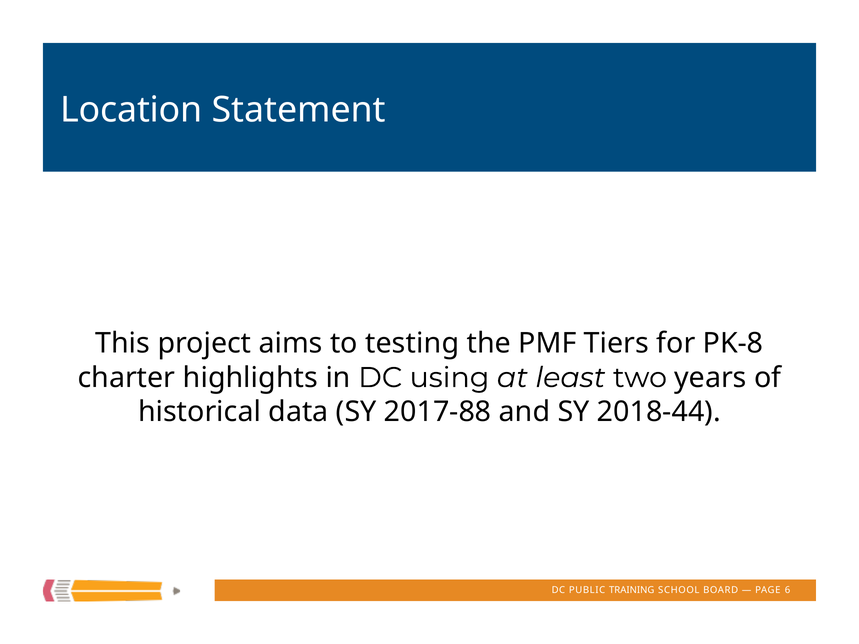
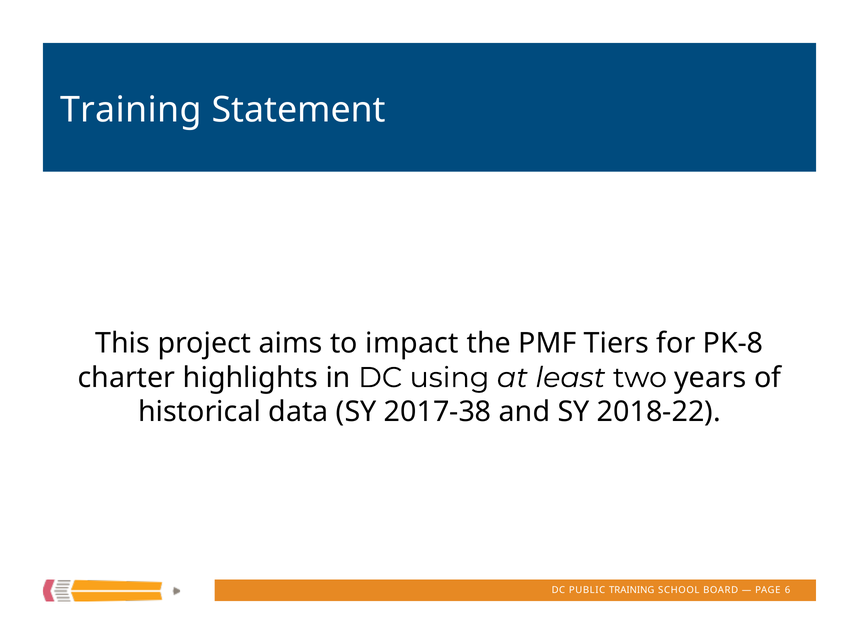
Location: Location -> Training (131, 110)
testing: testing -> impact (412, 343)
2017-88: 2017-88 -> 2017-38 (438, 412)
2018-44: 2018-44 -> 2018-22 (659, 412)
